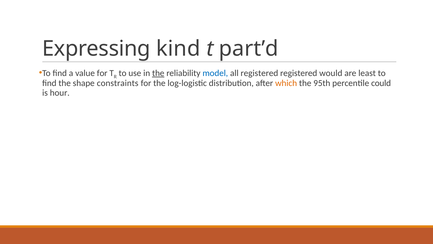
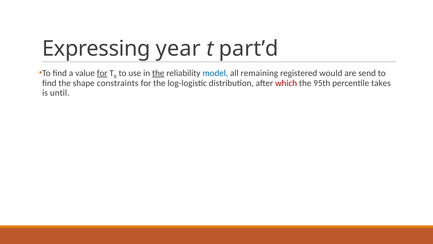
kind: kind -> year (178, 49)
for underline: none -> present (102, 73)
all registered: registered -> remaining (259, 73)
least: least -> send (367, 73)
which colour: orange -> red (286, 83)
could: could -> takes (381, 83)
hour: hour -> until (60, 93)
